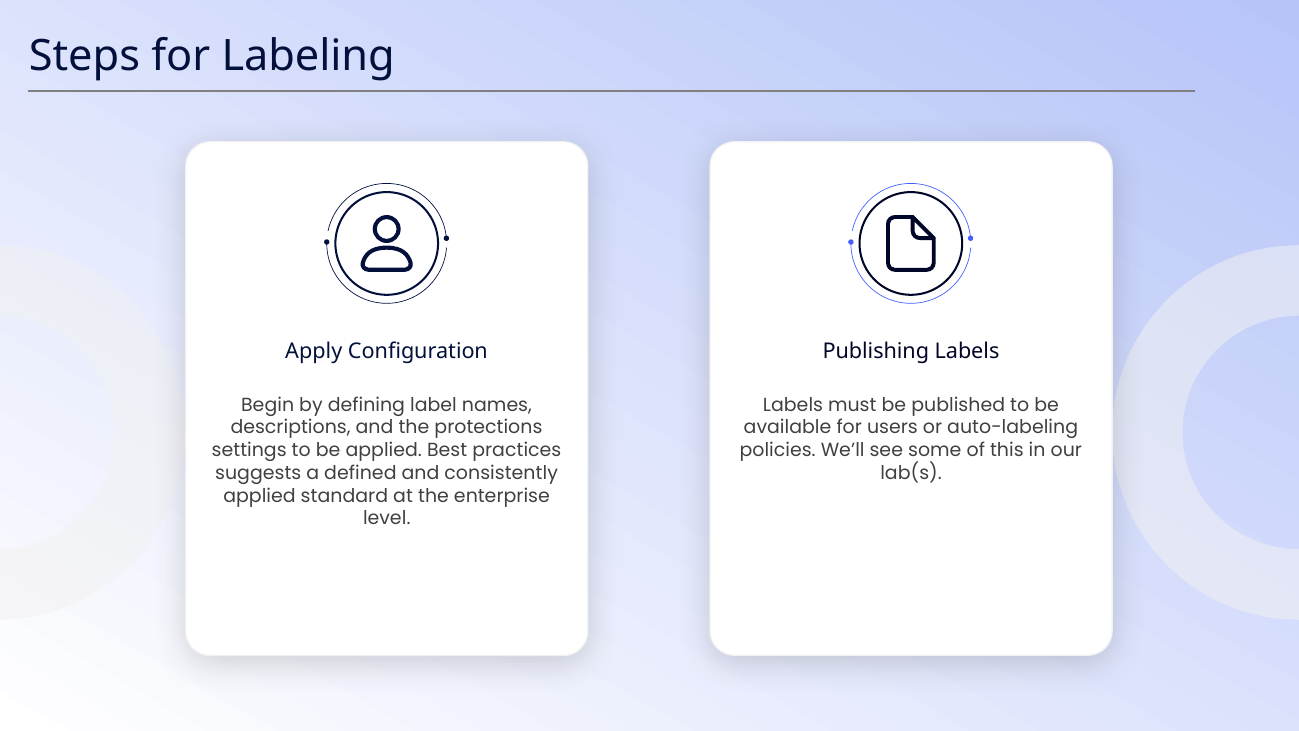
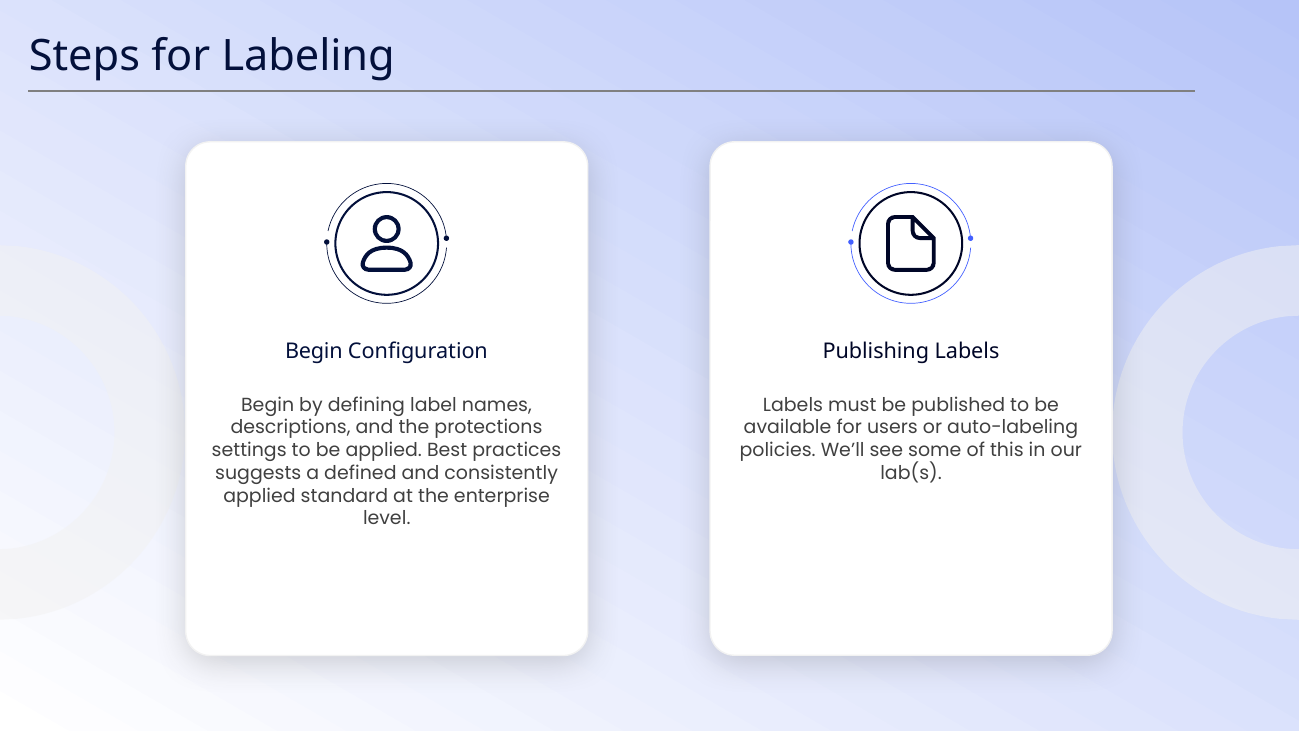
Apply: Apply -> Begin (314, 351)
